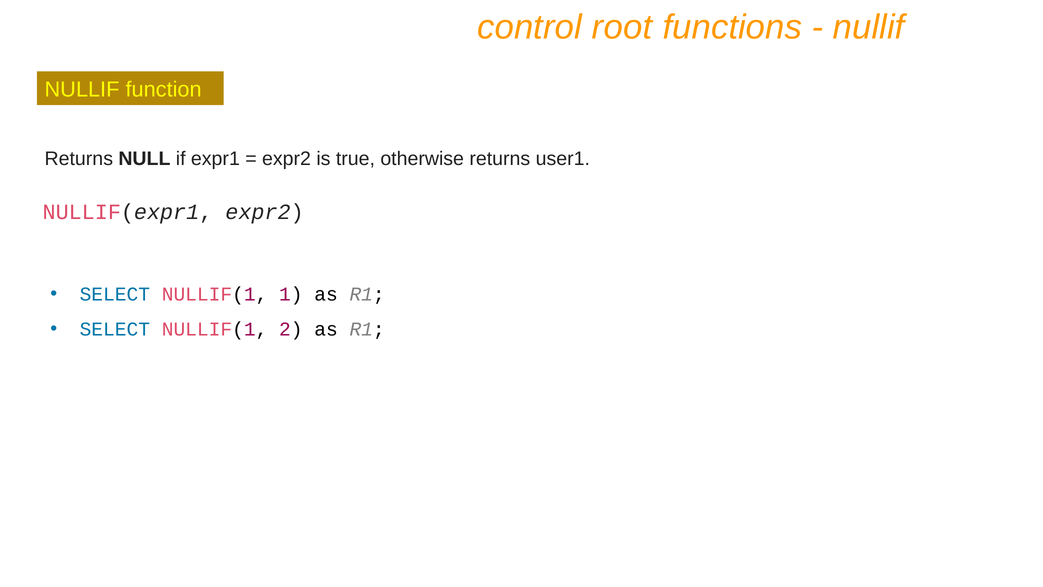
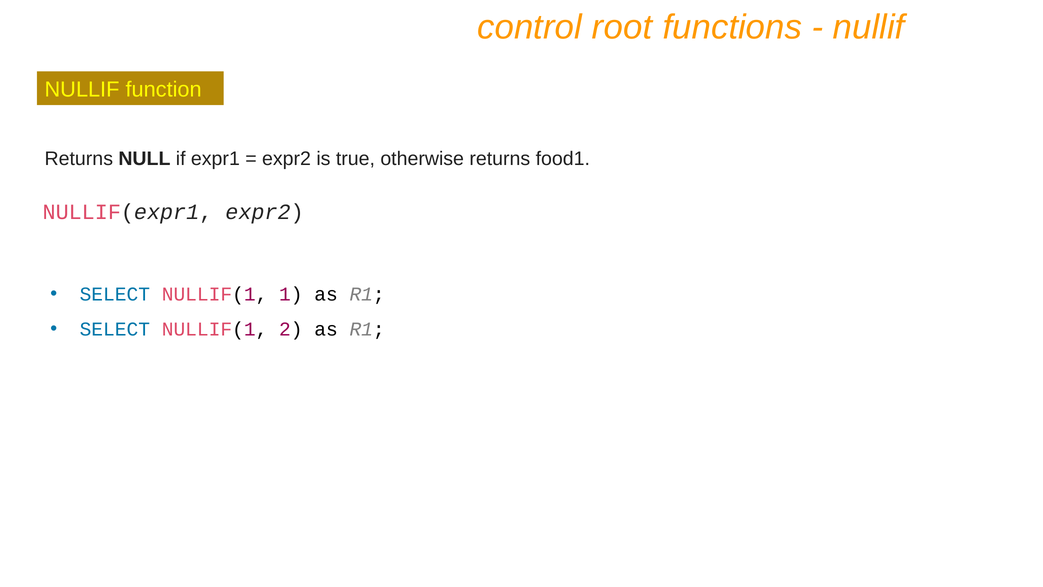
user1: user1 -> food1 (563, 159)
